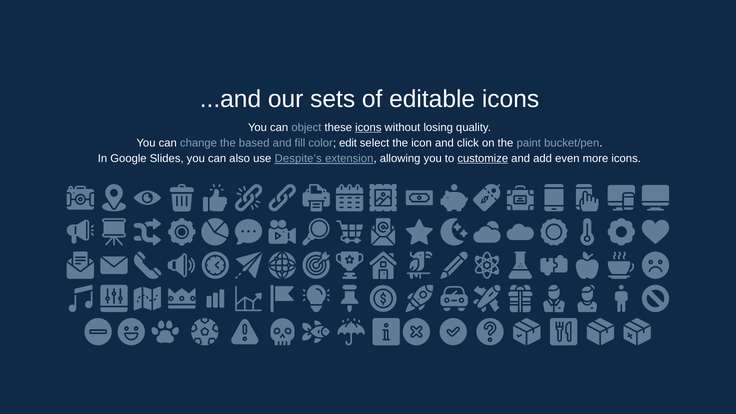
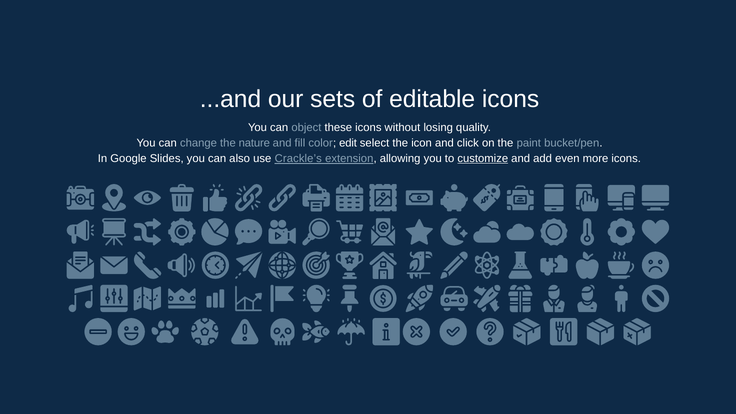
icons underline: present -> none (368, 128)
based: based -> nature (254, 143)
Despite’s: Despite’s -> Crackle’s (298, 159)
